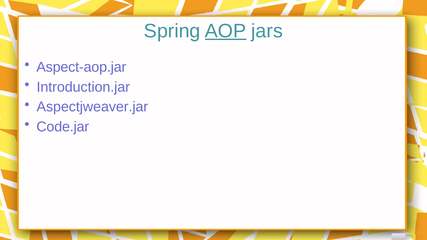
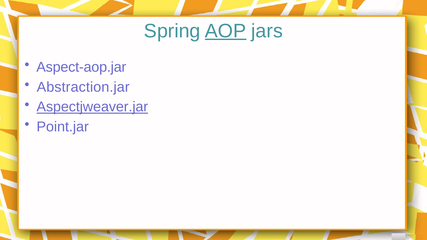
Introduction.jar: Introduction.jar -> Abstraction.jar (83, 87)
Aspectjweaver.jar underline: none -> present (92, 107)
Code.jar: Code.jar -> Point.jar (63, 127)
